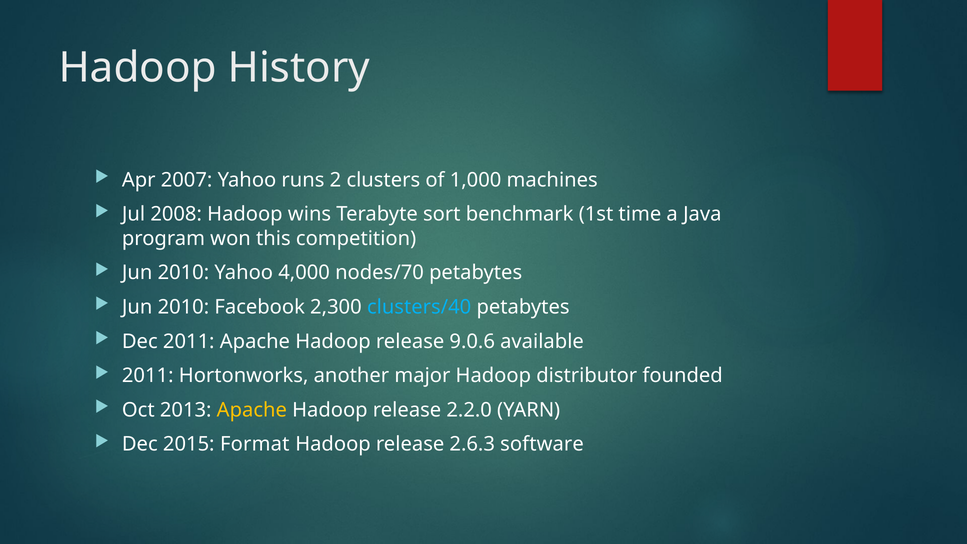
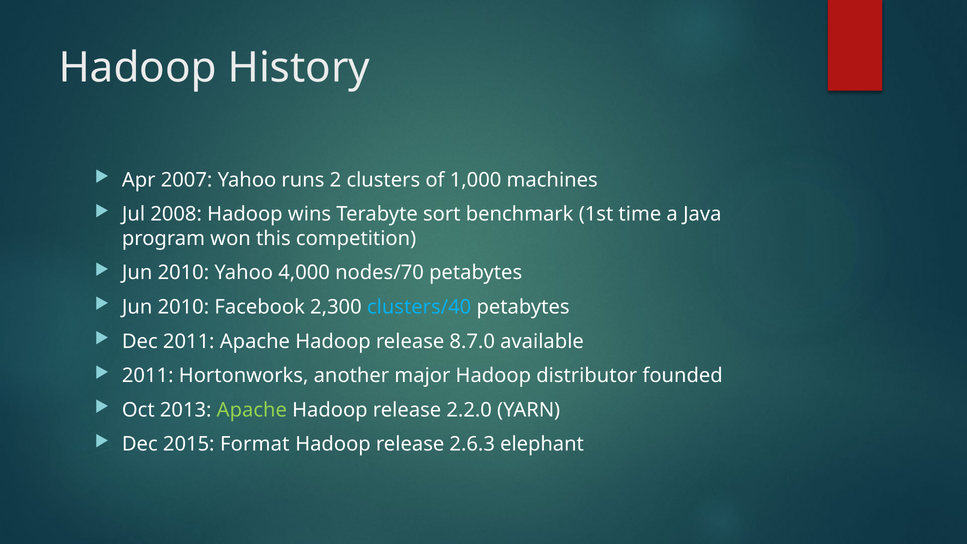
9.0.6: 9.0.6 -> 8.7.0 (472, 341)
Apache colour: yellow -> light green (252, 410)
software: software -> elephant (542, 444)
